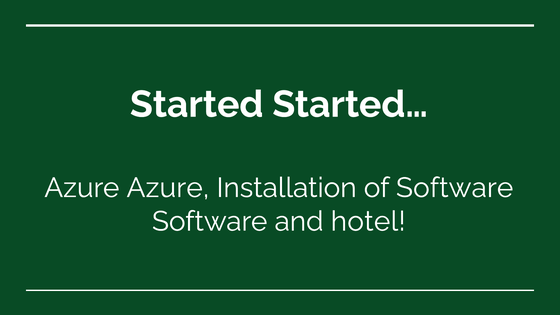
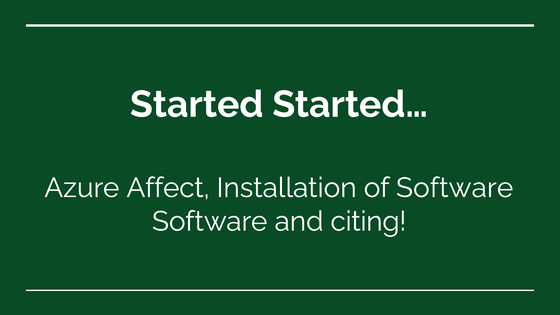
Azure Azure: Azure -> Affect (168, 188)
hotel: hotel -> citing (368, 221)
